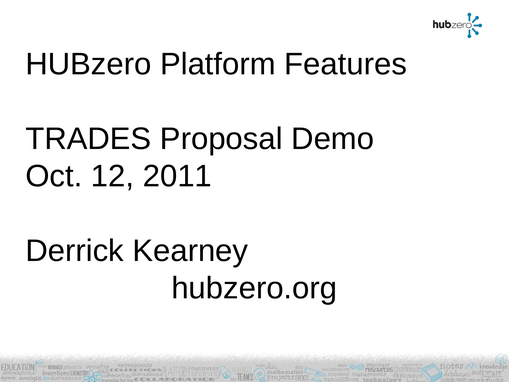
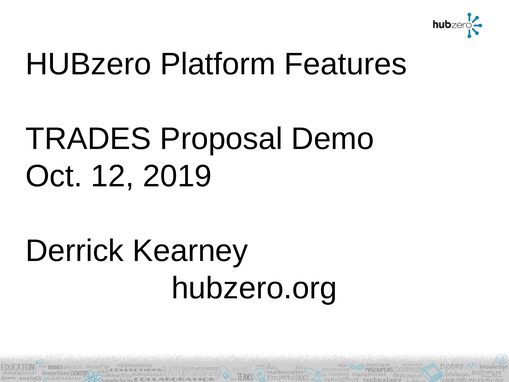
2011: 2011 -> 2019 (177, 176)
